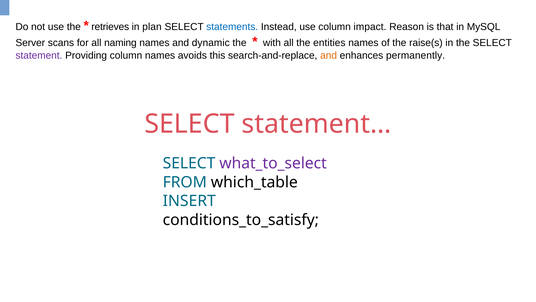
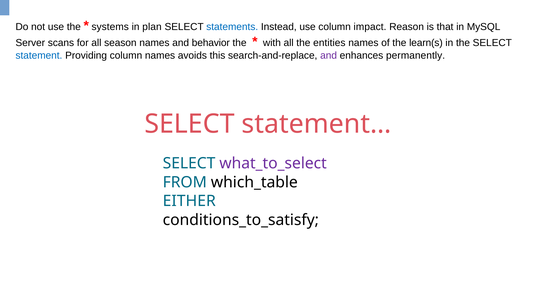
retrieves: retrieves -> systems (110, 27)
naming: naming -> season (120, 43)
dynamic: dynamic -> behavior (211, 43)
raise(s: raise(s -> learn(s (426, 43)
statement colour: purple -> blue (39, 55)
and colour: orange -> purple (329, 55)
INSERT: INSERT -> EITHER (189, 201)
